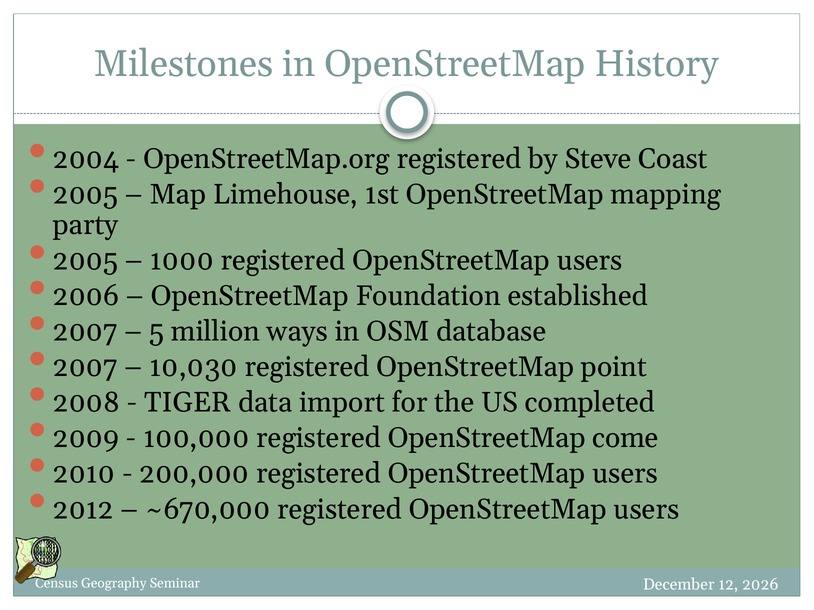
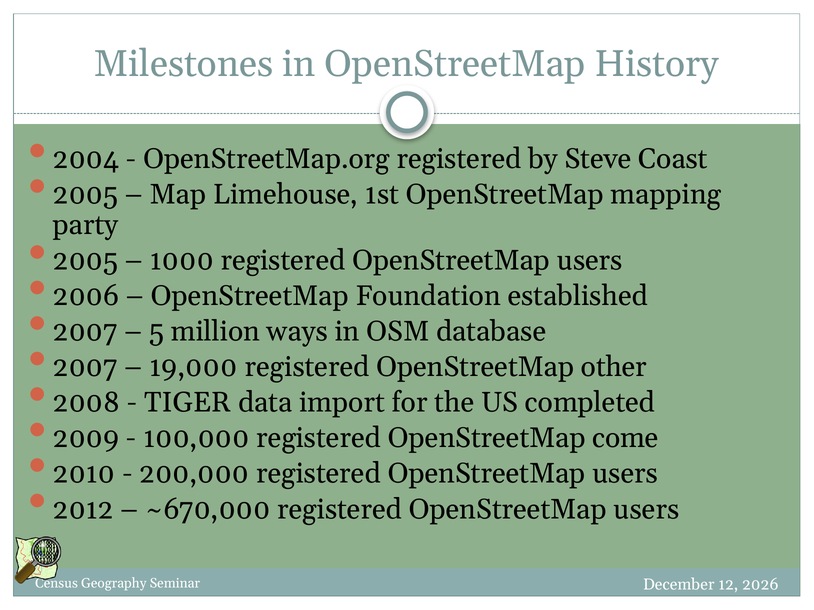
10,030: 10,030 -> 19,000 (193, 367)
point: point -> other (614, 367)
